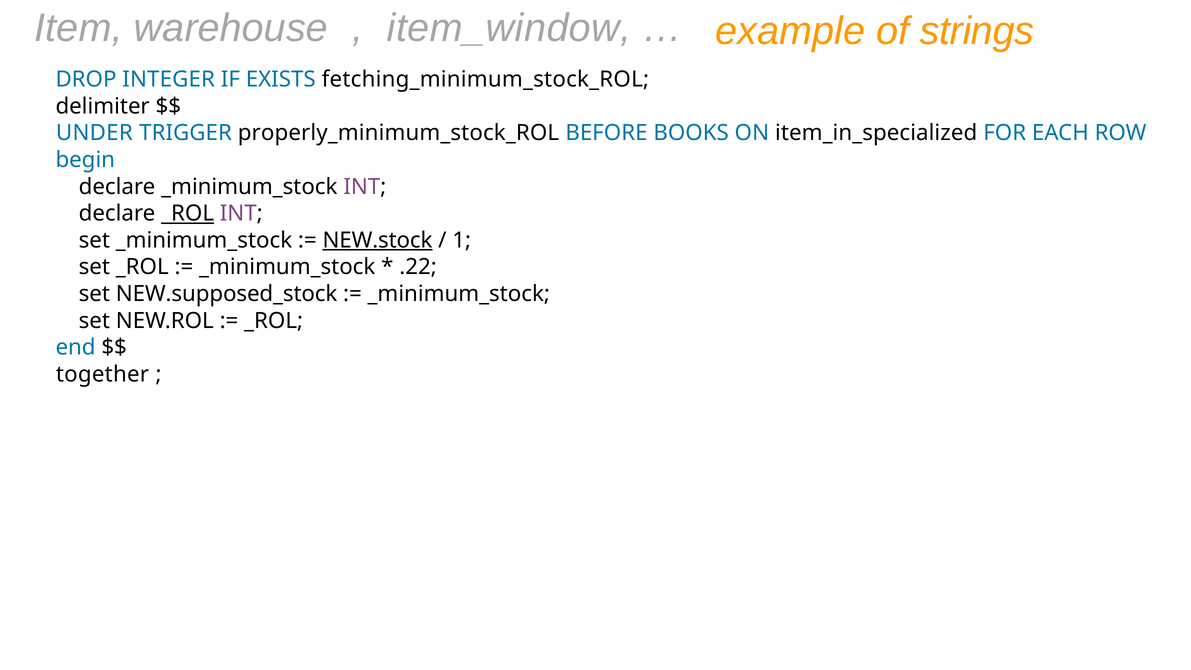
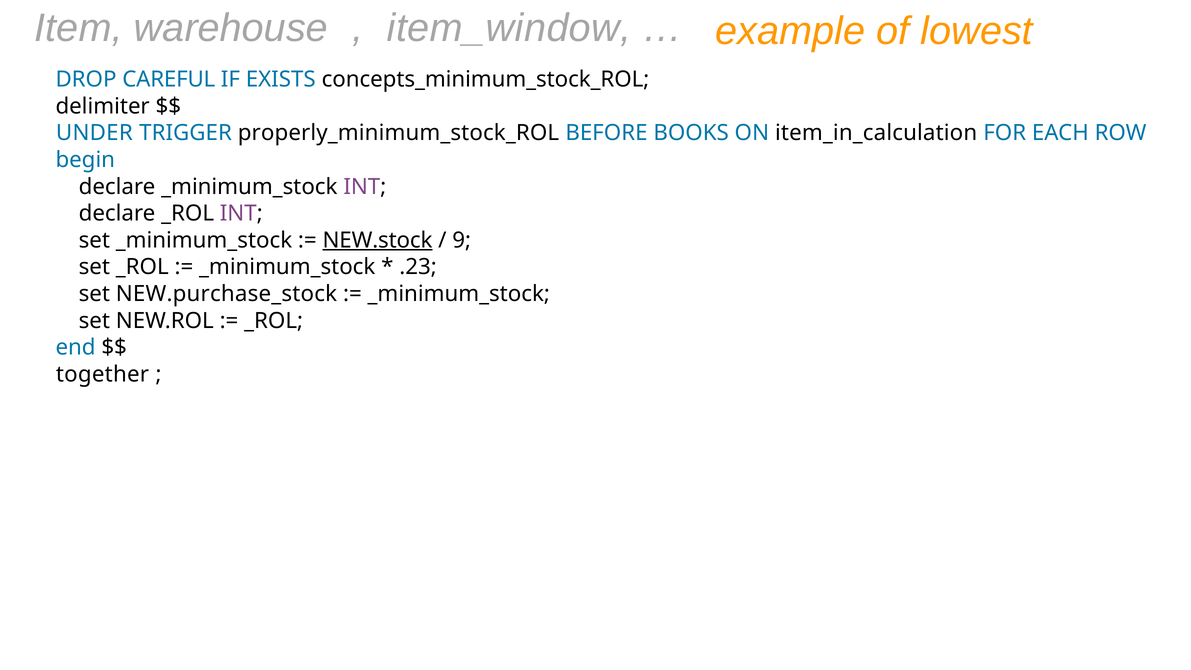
strings: strings -> lowest (977, 31)
INTEGER: INTEGER -> CAREFUL (169, 79)
fetching_minimum_stock_ROL: fetching_minimum_stock_ROL -> concepts_minimum_stock_ROL (486, 79)
item_in_specialized: item_in_specialized -> item_in_calculation (876, 133)
_ROL underline: present -> none (188, 213)
1: 1 -> 9 (462, 240)
.22: .22 -> .23 (418, 267)
NEW.supposed_stock: NEW.supposed_stock -> NEW.purchase_stock (226, 294)
